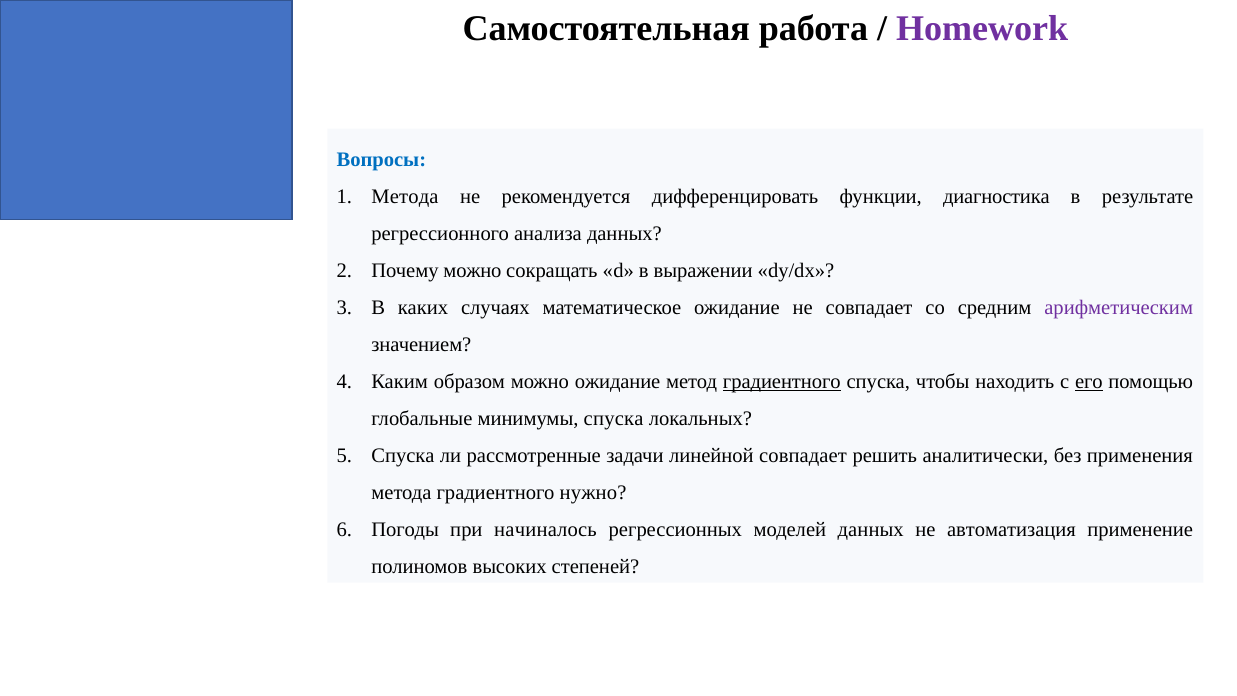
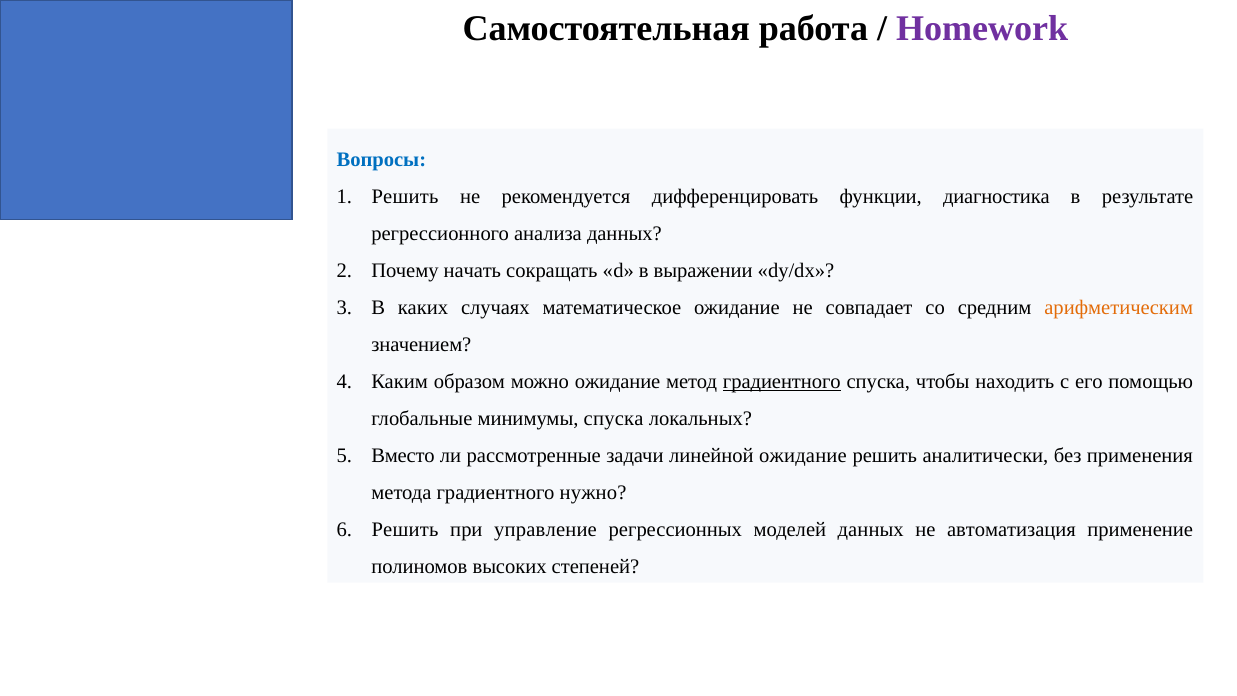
Метода: Метода -> Решить (405, 196)
Почему можно: можно -> начать (472, 270)
арифметическим colour: purple -> orange (1119, 308)
его underline: present -> none (1089, 382)
Спуска: Спуска -> Вместо (403, 456)
линейной совпадает: совпадает -> ожидание (803, 456)
Погоды: Погоды -> Решить (405, 530)
начиналось: начиналось -> управление (546, 530)
